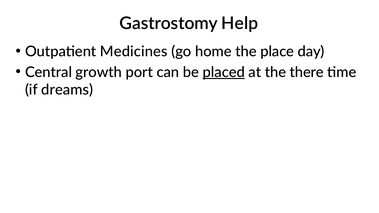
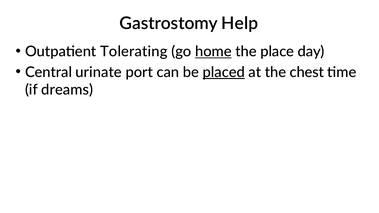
Medicines: Medicines -> Tolerating (134, 52)
home underline: none -> present (213, 52)
growth: growth -> urinate (99, 72)
there: there -> chest (307, 72)
